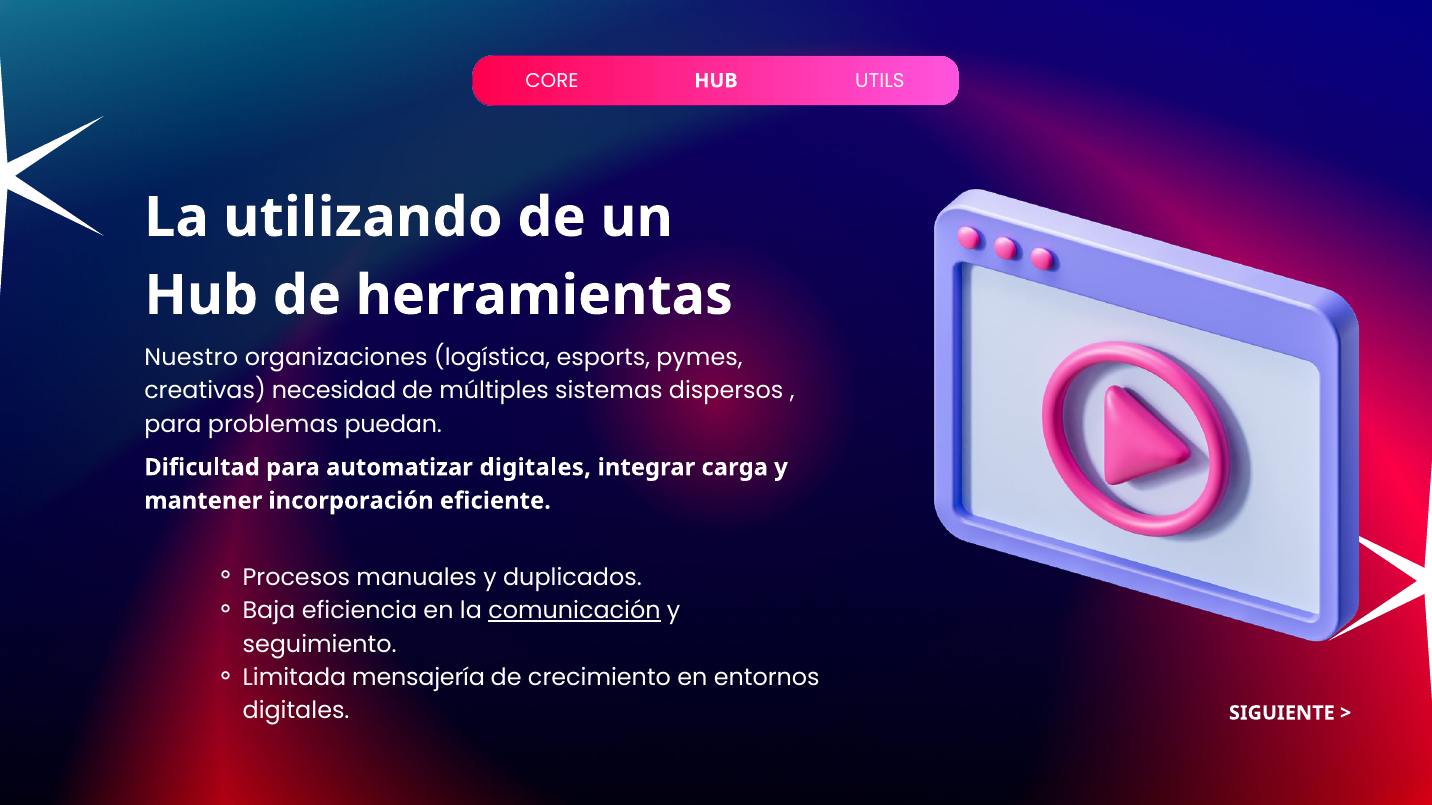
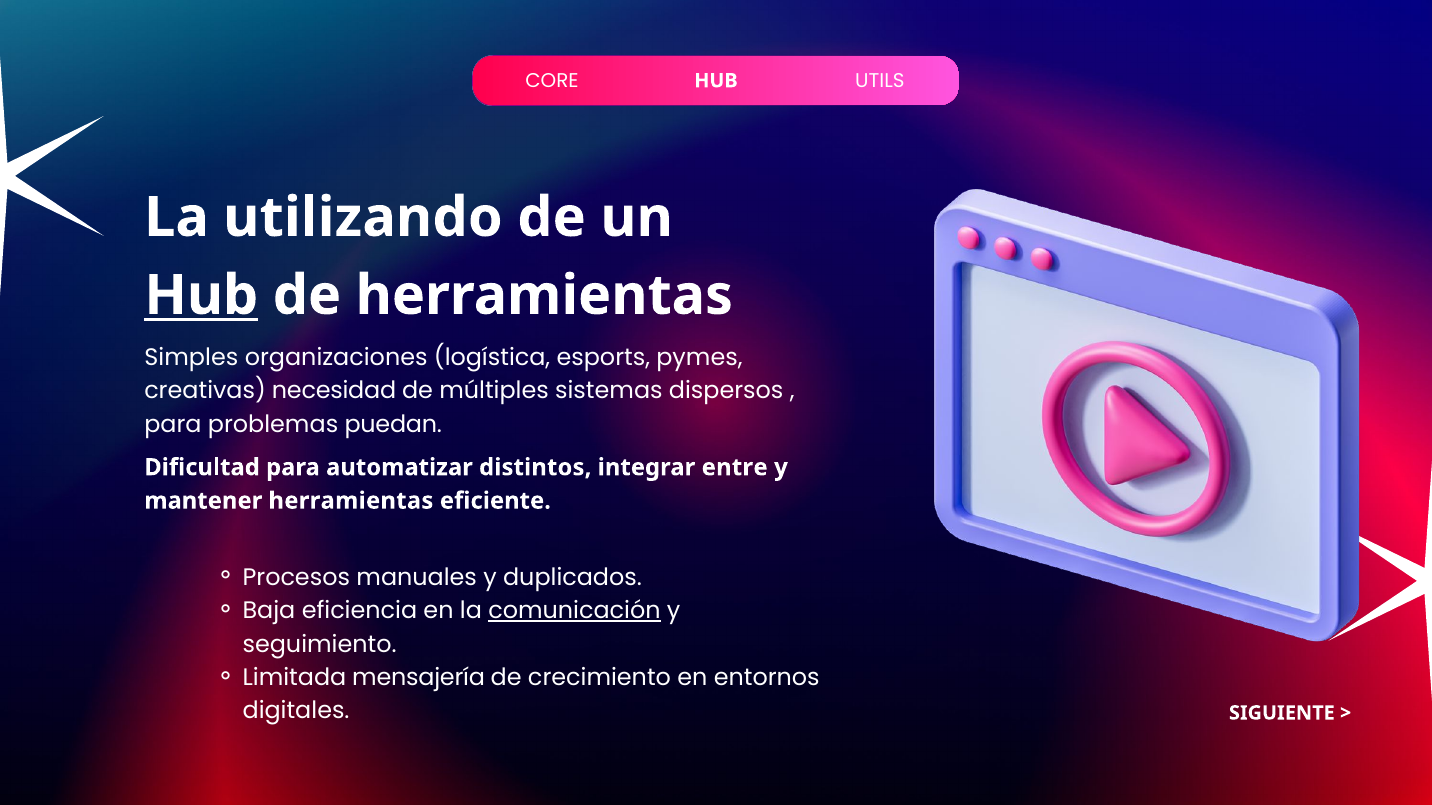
Hub underline: none -> present (201, 296)
Nuestro: Nuestro -> Simples (191, 358)
automatizar digitales: digitales -> distintos (535, 468)
carga: carga -> entre (735, 468)
mantener incorporación: incorporación -> herramientas (351, 501)
